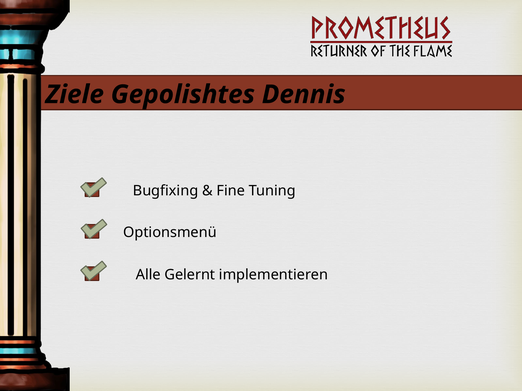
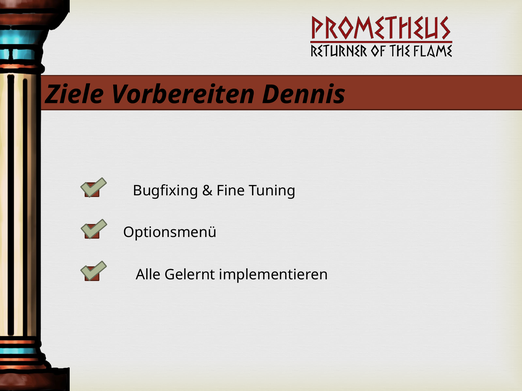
Gepolishtes: Gepolishtes -> Vorbereiten (183, 95)
